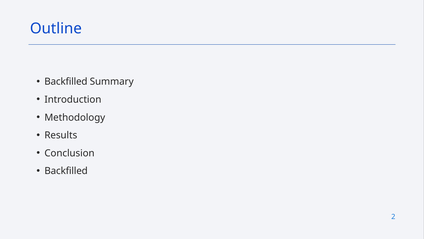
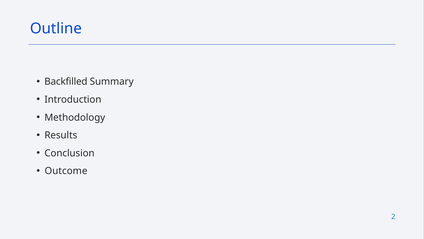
Backfilled: Backfilled -> Outcome (66, 171)
